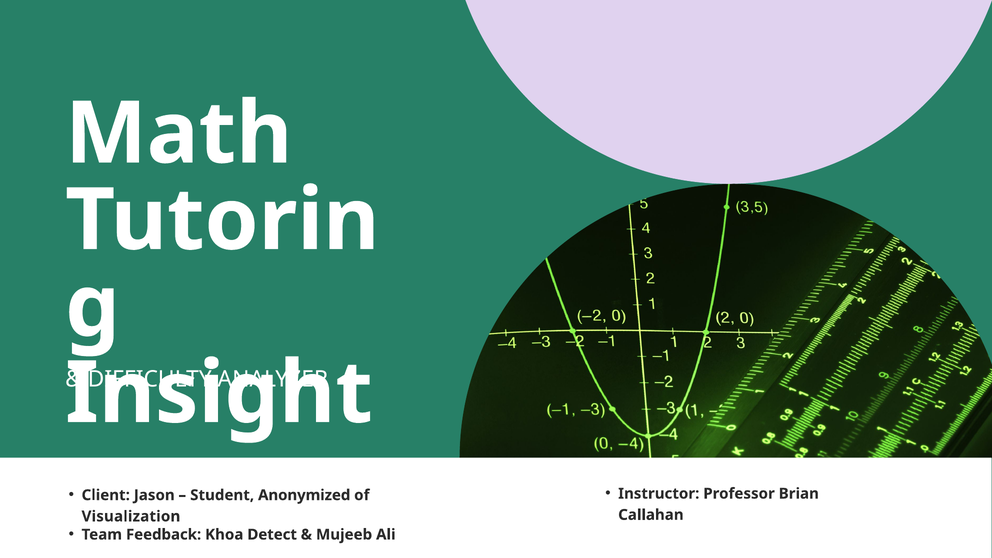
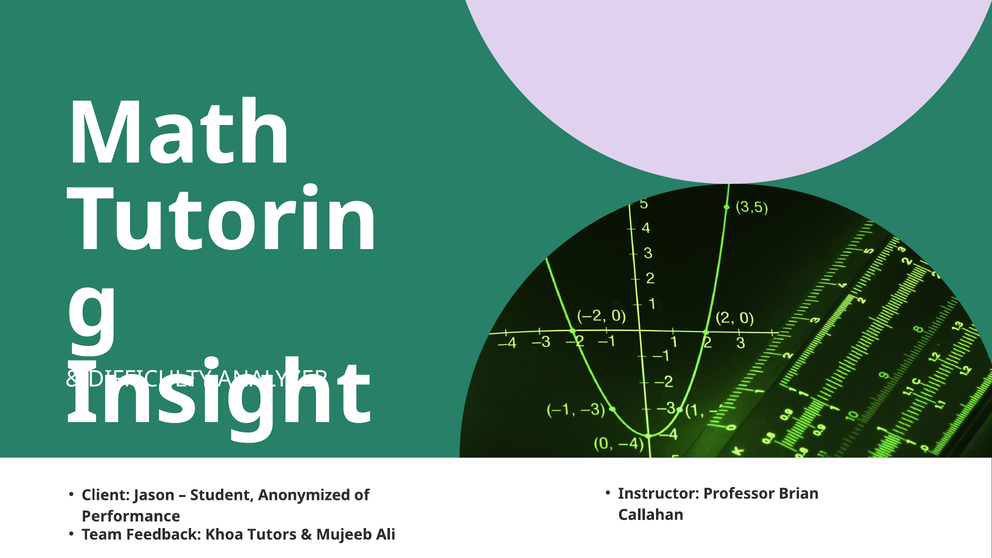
Visualization: Visualization -> Performance (131, 516)
Detect: Detect -> Tutors (272, 535)
